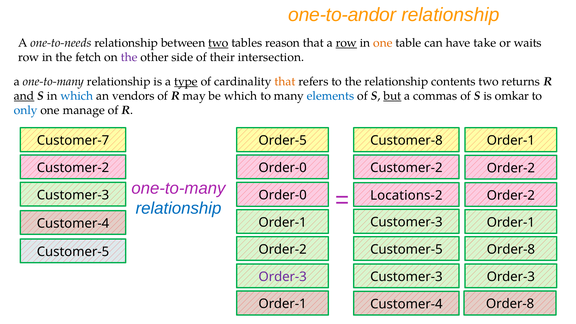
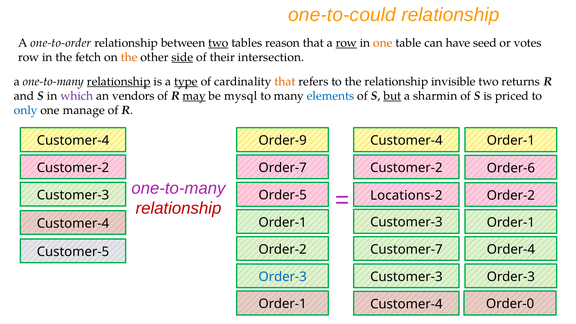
one-to-andor: one-to-andor -> one-to-could (342, 15)
one-to-needs: one-to-needs -> one-to-order (61, 43)
take: take -> seed (485, 43)
waits: waits -> votes (528, 43)
the colour: purple -> orange (129, 57)
side underline: none -> present (182, 57)
relationship underline: none -> present (119, 81)
contents: contents -> invisible (453, 81)
and underline: present -> none (24, 96)
which colour: blue -> purple (77, 96)
may underline: none -> present (194, 96)
be which: which -> mysql (241, 96)
commas: commas -> sharmin (435, 96)
omkar: omkar -> priced (512, 96)
Customer-7: Customer-7 -> Customer-4 (73, 141)
Order-5: Order-5 -> Order-9 (283, 141)
Customer-8: Customer-8 -> Customer-4 (406, 141)
Customer-2 Order-2: Order-2 -> Order-6 (511, 168)
Customer-2 Order-0: Order-0 -> Order-7 (283, 168)
Order-0: Order-0 -> Order-5 (283, 195)
relationship colour: blue -> red (178, 208)
Customer-5: Customer-5 -> Customer-7 (406, 249)
Order-8: Order-8 -> Order-4 (511, 249)
Order-3 colour: purple -> blue (283, 277)
Customer-4 Order-8: Order-8 -> Order-0 (510, 304)
